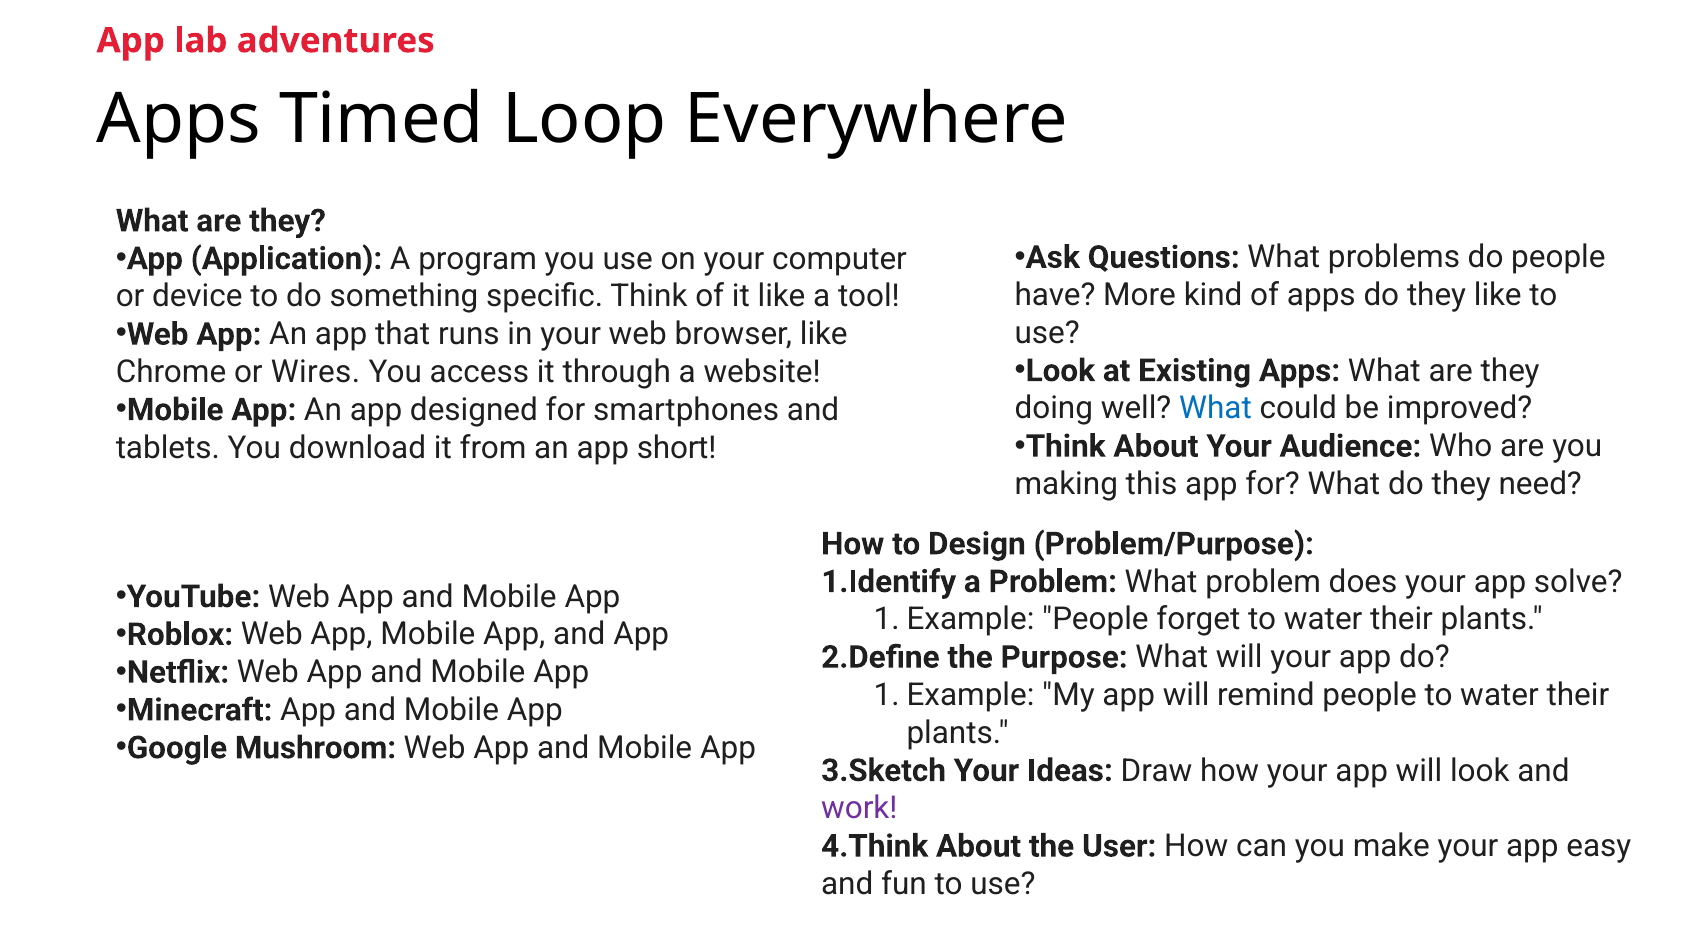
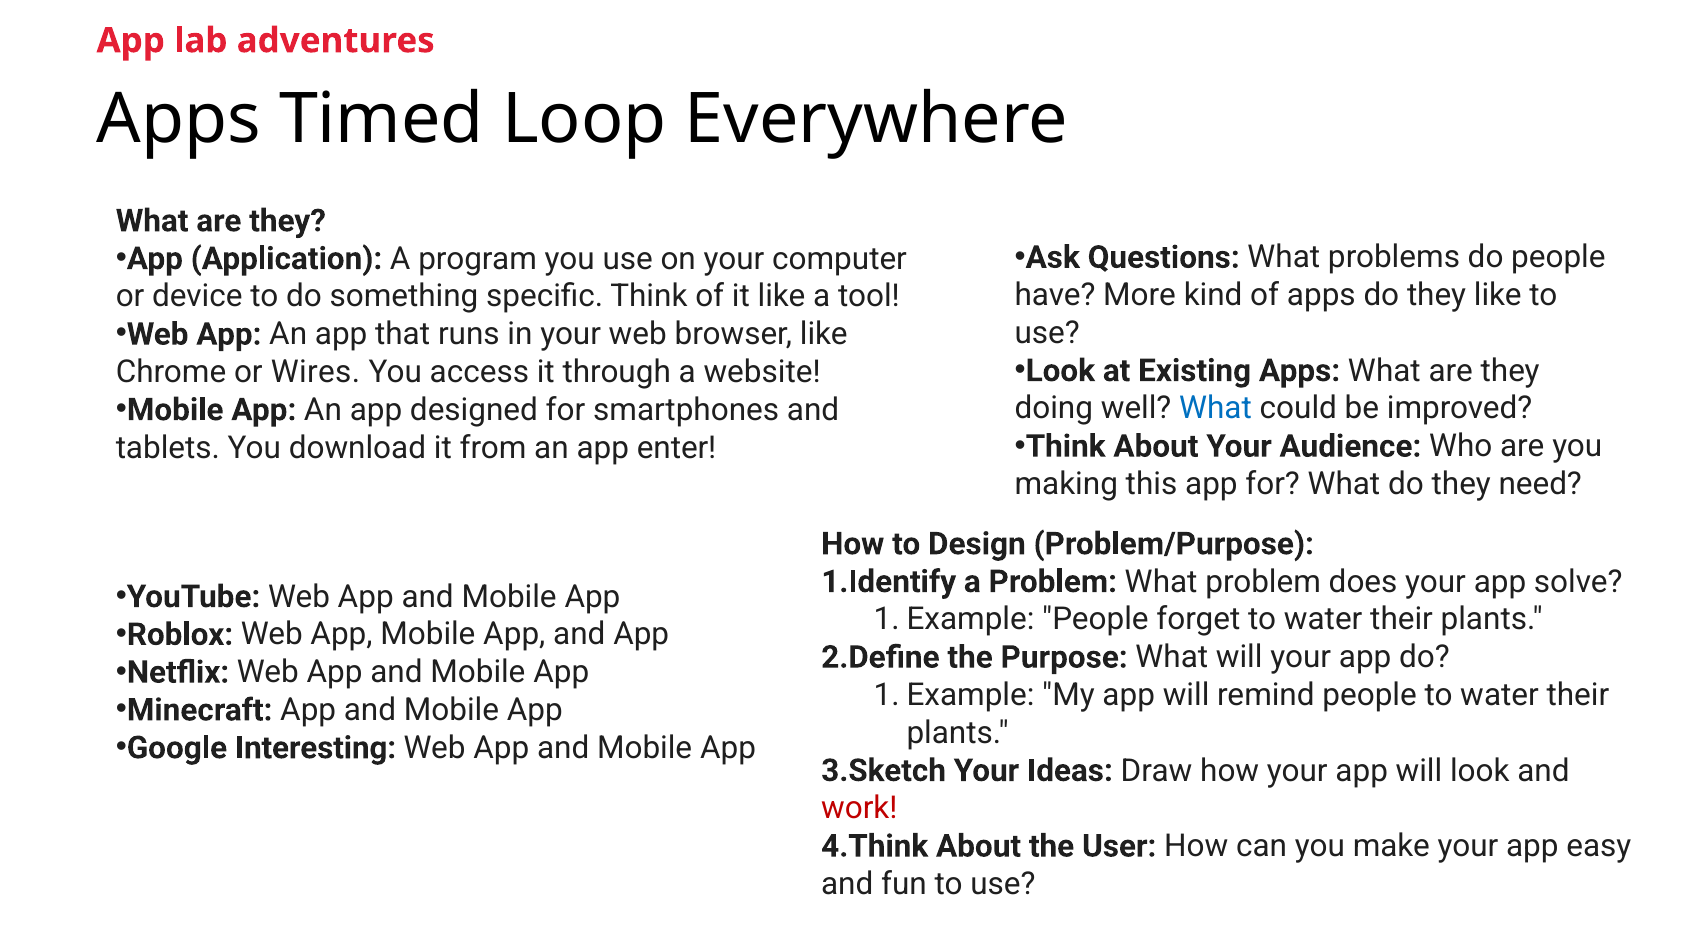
short: short -> enter (677, 448)
Mushroom: Mushroom -> Interesting (316, 748)
work colour: purple -> red (859, 809)
